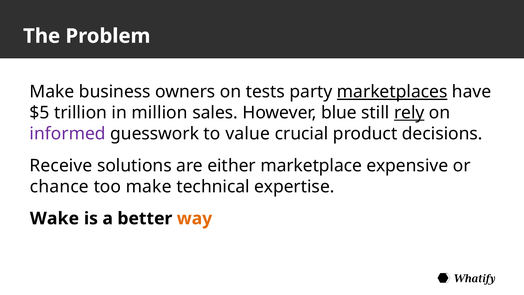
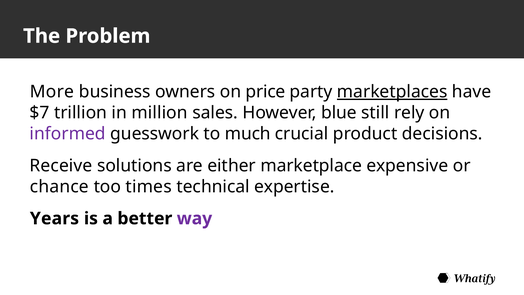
Make: Make -> More (52, 92)
tests: tests -> price (265, 92)
$5: $5 -> $7 (40, 113)
rely underline: present -> none (409, 113)
value: value -> much (248, 134)
too make: make -> times (149, 186)
Wake: Wake -> Years (54, 218)
way colour: orange -> purple (194, 218)
